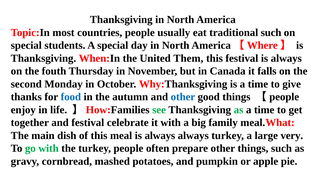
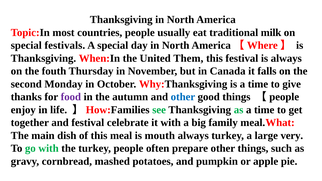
traditional such: such -> milk (271, 33)
students: students -> festivals (65, 45)
food colour: blue -> purple (71, 97)
meal is always: always -> mouth (160, 136)
